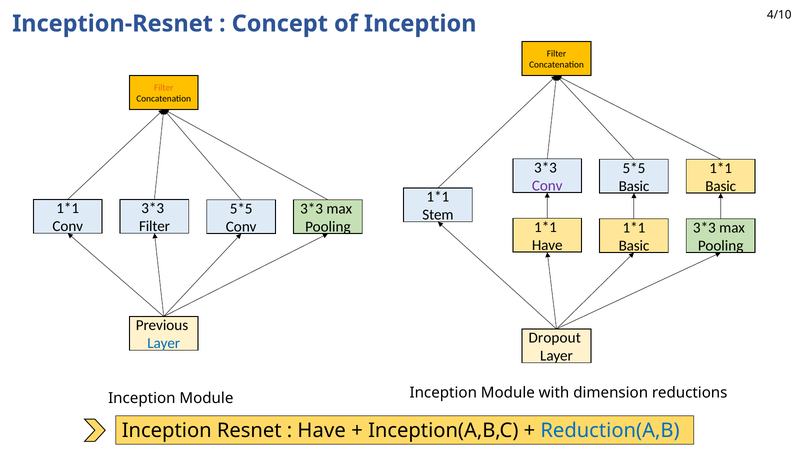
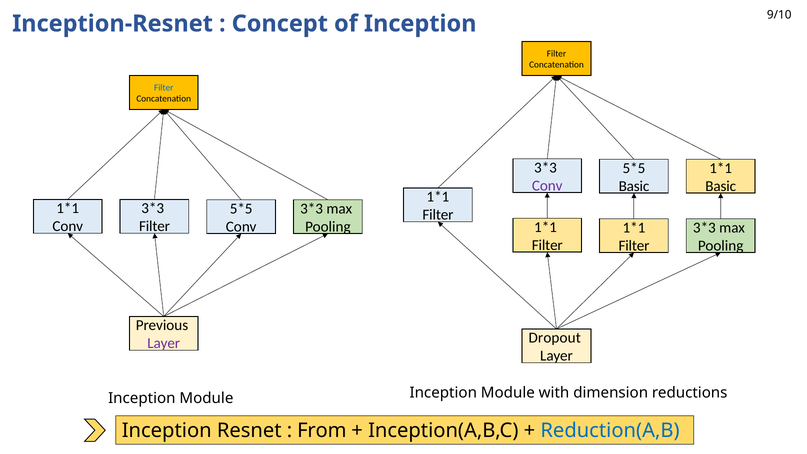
4/10: 4/10 -> 9/10 (779, 15)
Filter colour: orange -> blue (164, 88)
Stem: Stem -> Filter (438, 215)
Have: Have -> Filter (547, 245)
Basic: Basic -> Filter (634, 246)
Layer colour: blue -> purple (164, 343)
Have: Have -> From (322, 430)
